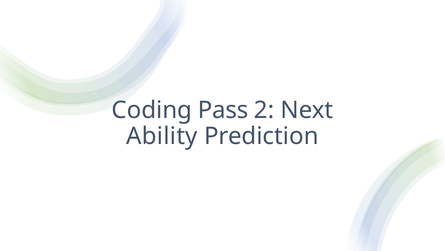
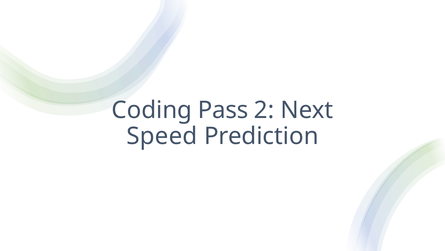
Ability: Ability -> Speed (162, 136)
